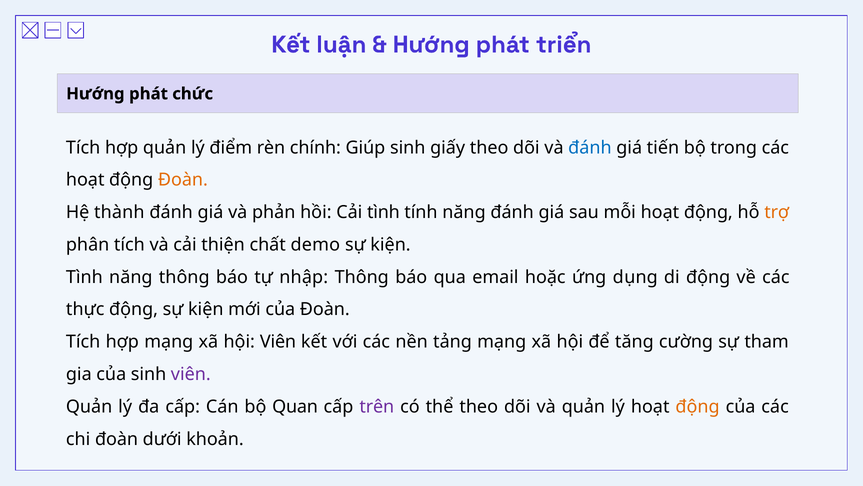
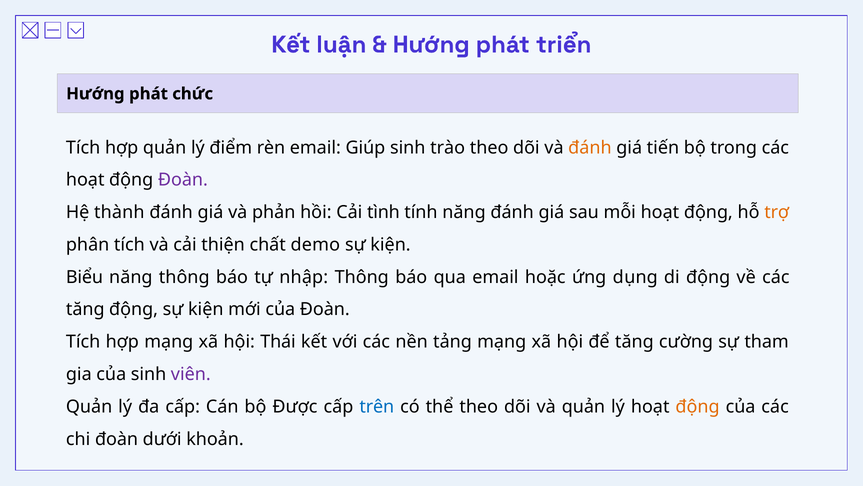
rèn chính: chính -> email (315, 147)
giấy: giấy -> trào (448, 147)
đánh colour: blue -> orange (590, 147)
Đoàn colour: orange -> purple (183, 180)
Tình: Tình -> Biểu (84, 277)
thực: thực -> tăng (85, 309)
hội Viên: Viên -> Thái (278, 342)
Quan: Quan -> Được (295, 406)
trên colour: purple -> blue (377, 406)
